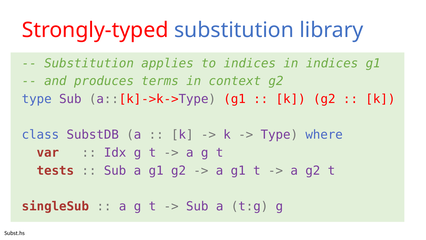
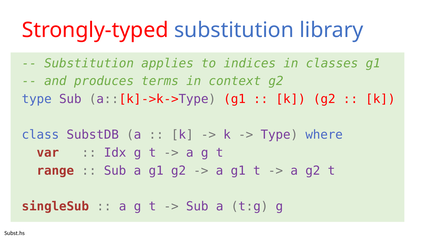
in indices: indices -> classes (332, 63)
tests: tests -> range (55, 170)
